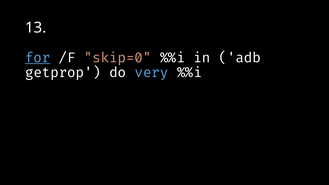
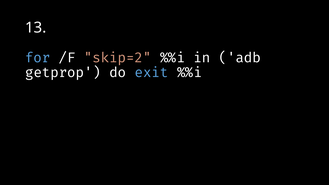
for underline: present -> none (38, 58)
skip=0: skip=0 -> skip=2 (118, 58)
very: very -> exit (151, 73)
